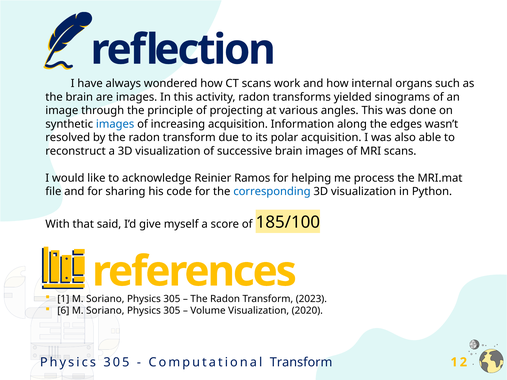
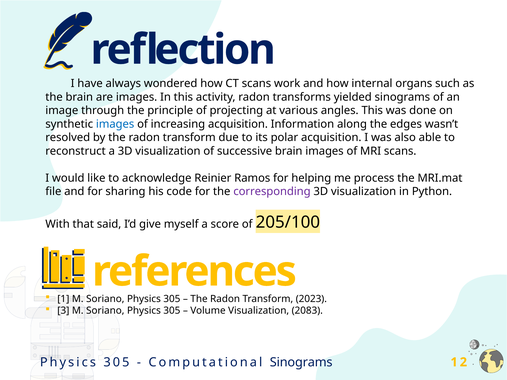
corresponding colour: blue -> purple (272, 192)
185/100: 185/100 -> 205/100 (288, 222)
6: 6 -> 3 (63, 311)
2020: 2020 -> 2083 (307, 311)
Computational Transform: Transform -> Sinograms (301, 362)
